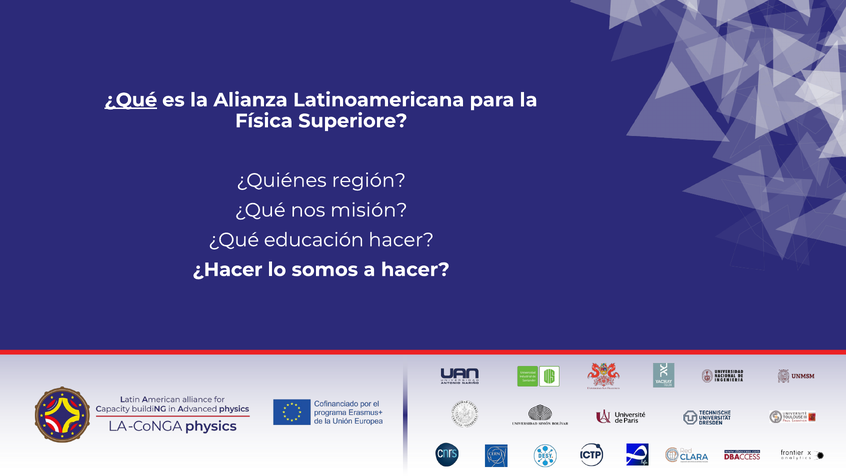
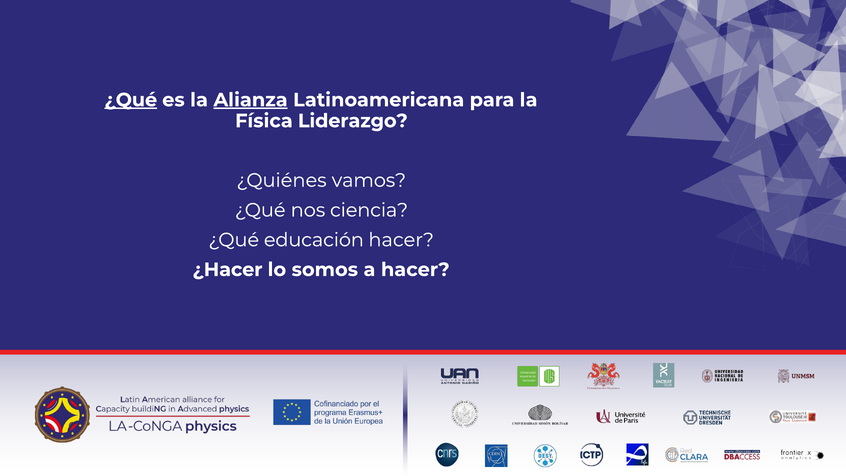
Alianza underline: none -> present (251, 100)
Superiore: Superiore -> Liderazgo (353, 121)
región: región -> vamos (369, 180)
misión: misión -> ciencia (369, 210)
